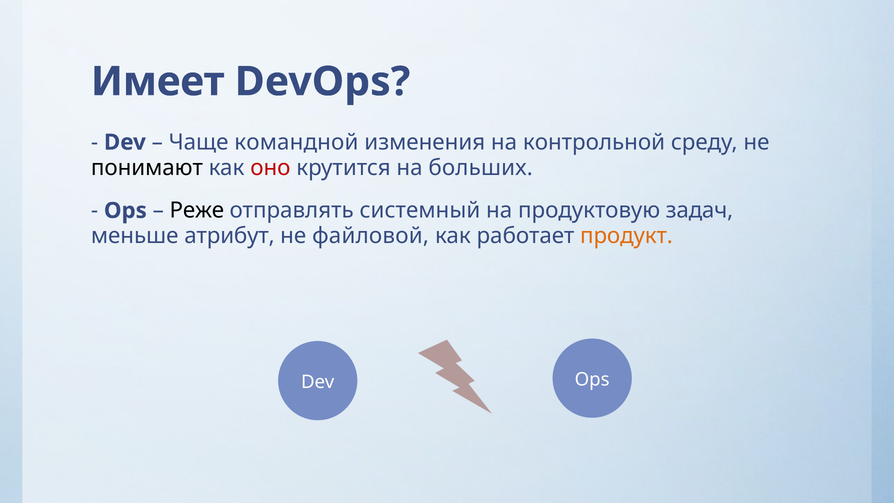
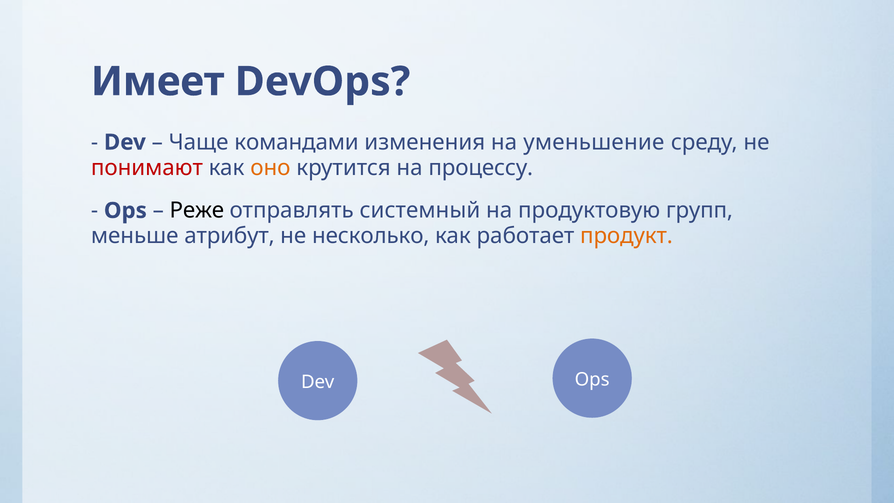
командной: командной -> командами (297, 142)
контрольной: контрольной -> уменьшение (594, 142)
понимают colour: black -> red (147, 168)
оно colour: red -> orange (270, 168)
больших: больших -> процессу (481, 168)
задач: задач -> групп (699, 211)
файловой: файловой -> несколько (371, 236)
